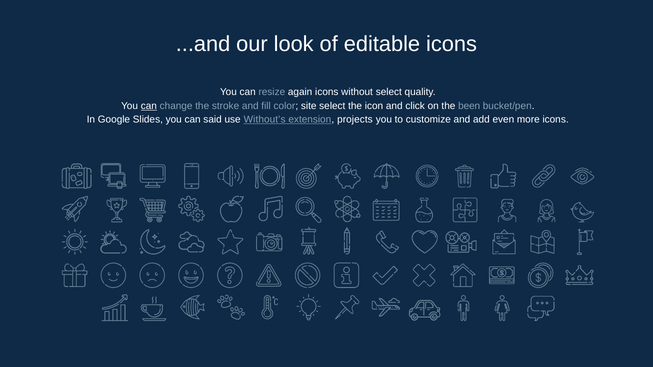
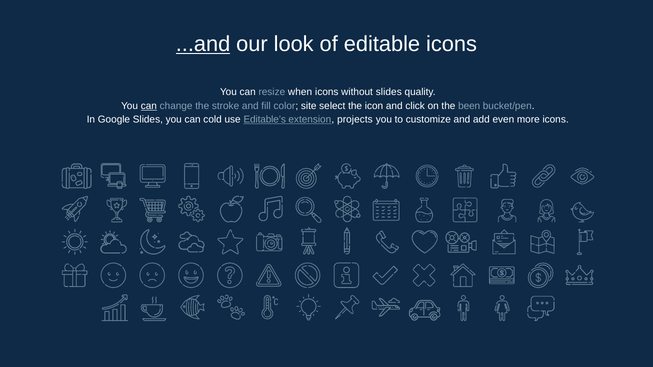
...and underline: none -> present (203, 44)
again: again -> when (300, 92)
without select: select -> slides (389, 92)
said: said -> cold (213, 120)
Without’s: Without’s -> Editable’s (265, 120)
